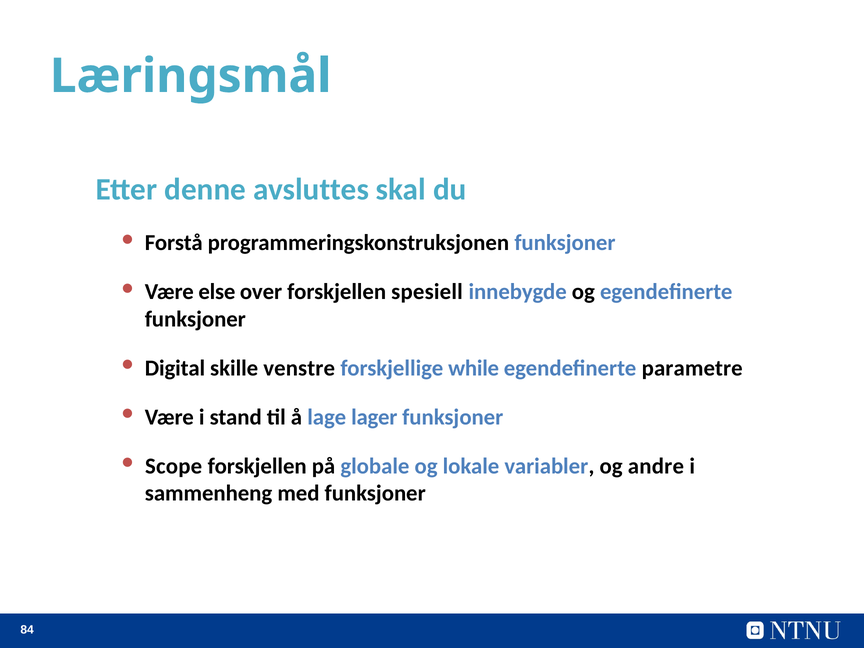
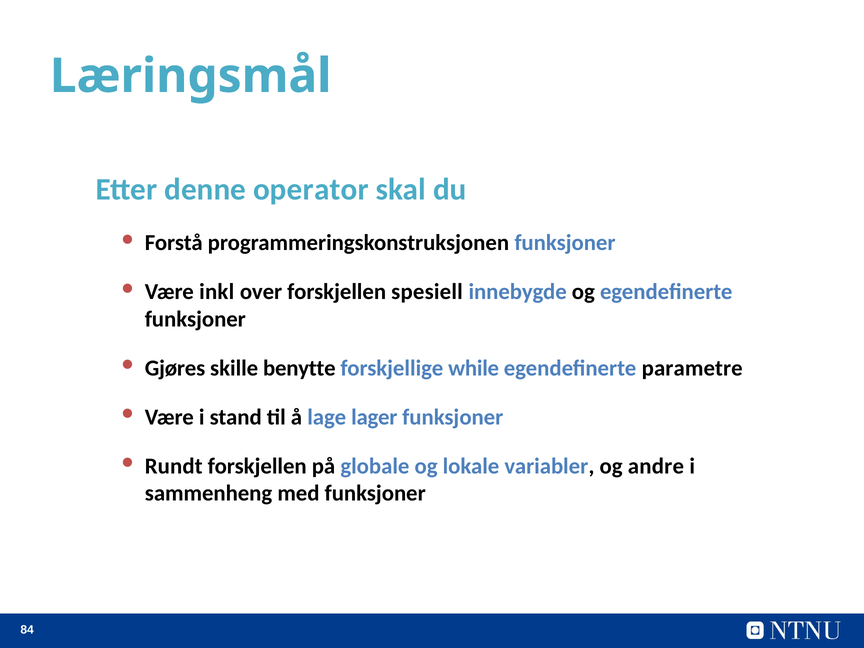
avsluttes: avsluttes -> operator (311, 190)
else: else -> inkl (217, 292)
Digital: Digital -> Gjøres (175, 368)
venstre: venstre -> benytte (299, 368)
Scope: Scope -> Rundt (174, 466)
